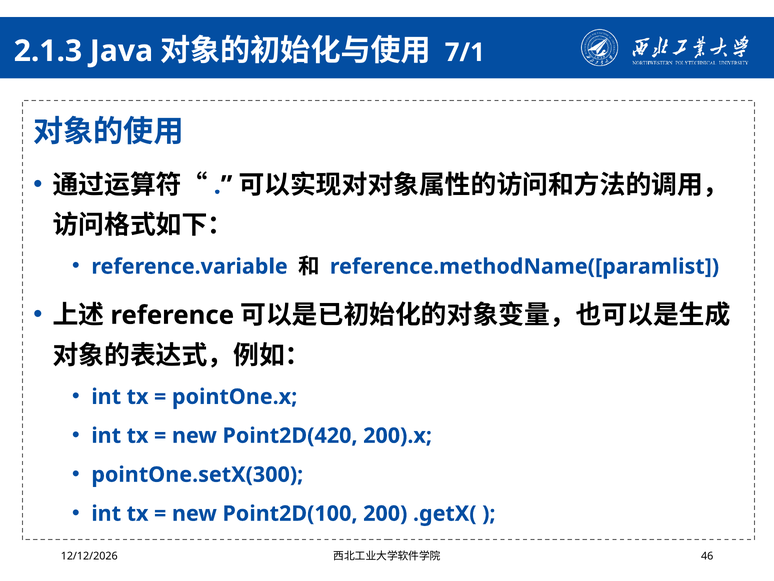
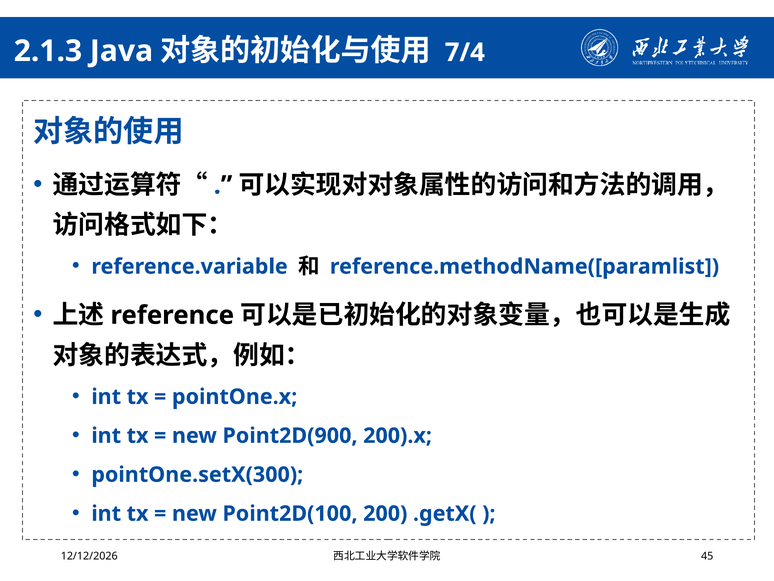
7/1: 7/1 -> 7/4 (465, 52)
Point2D(420: Point2D(420 -> Point2D(900 (290, 435)
46: 46 -> 45 (707, 555)
